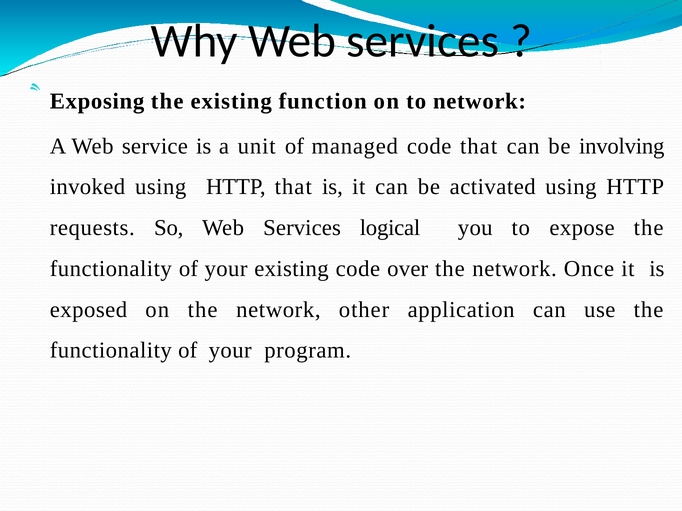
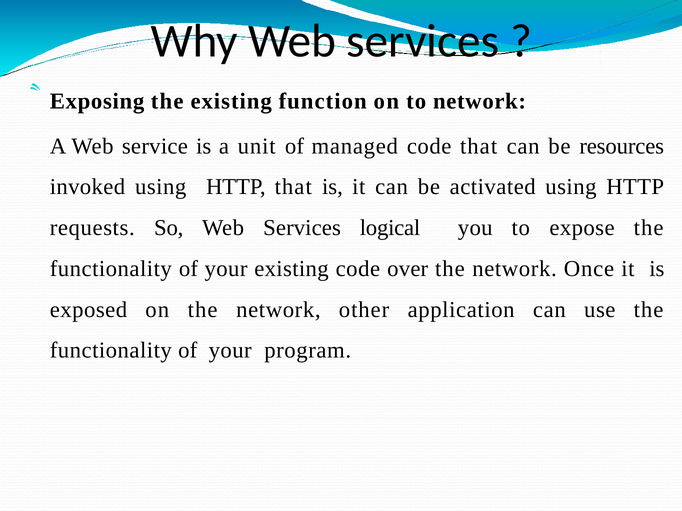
involving: involving -> resources (622, 146)
